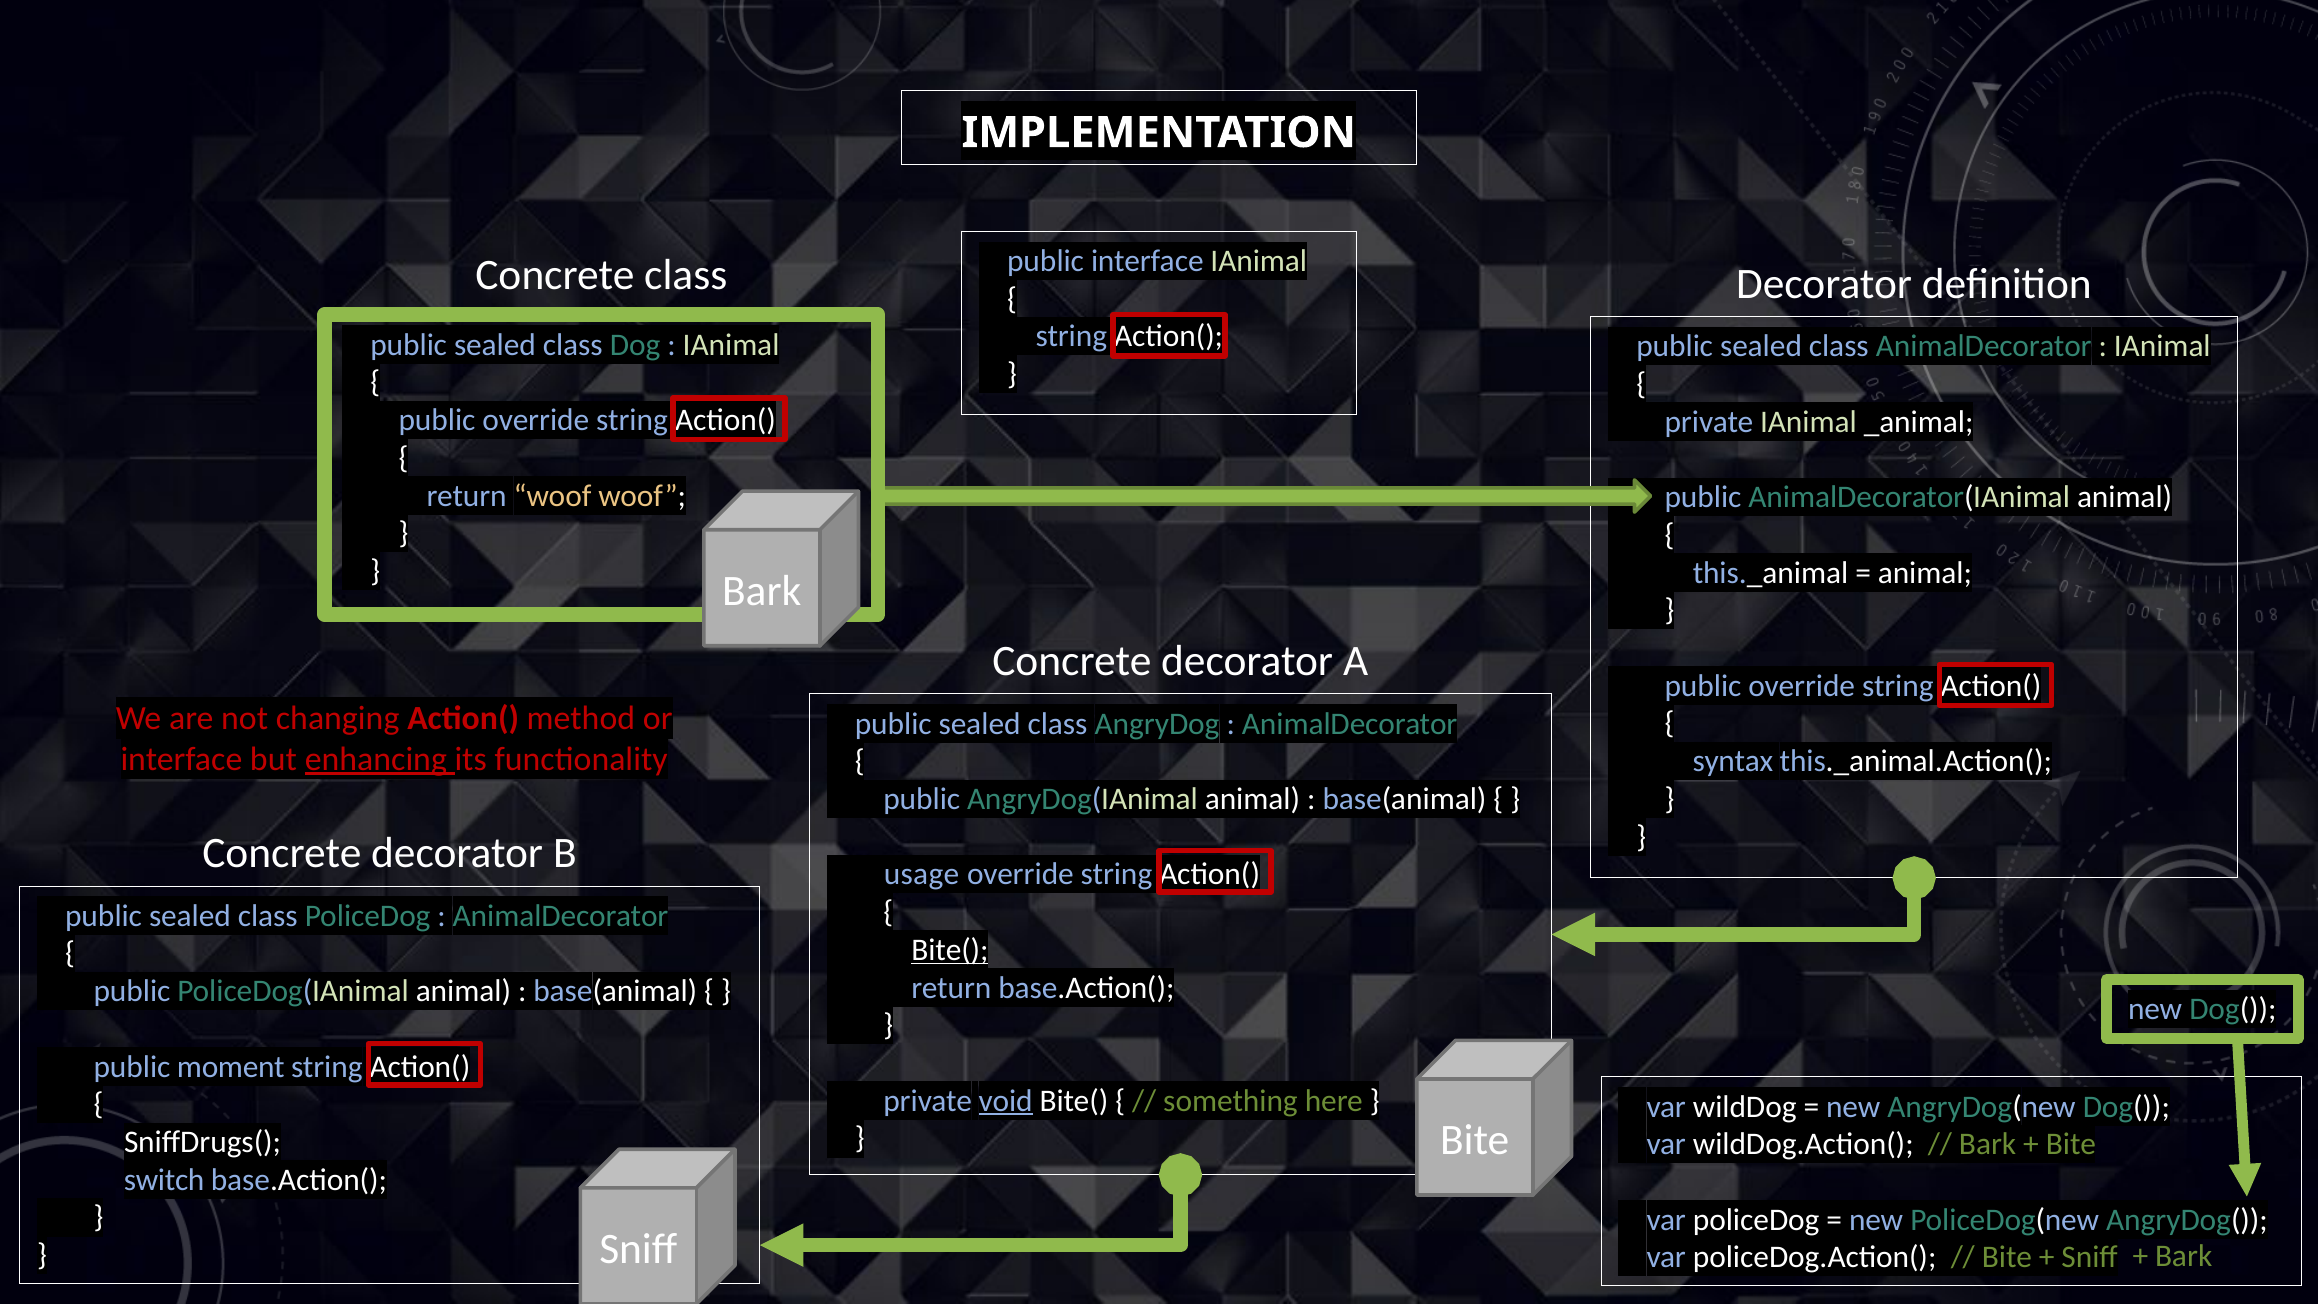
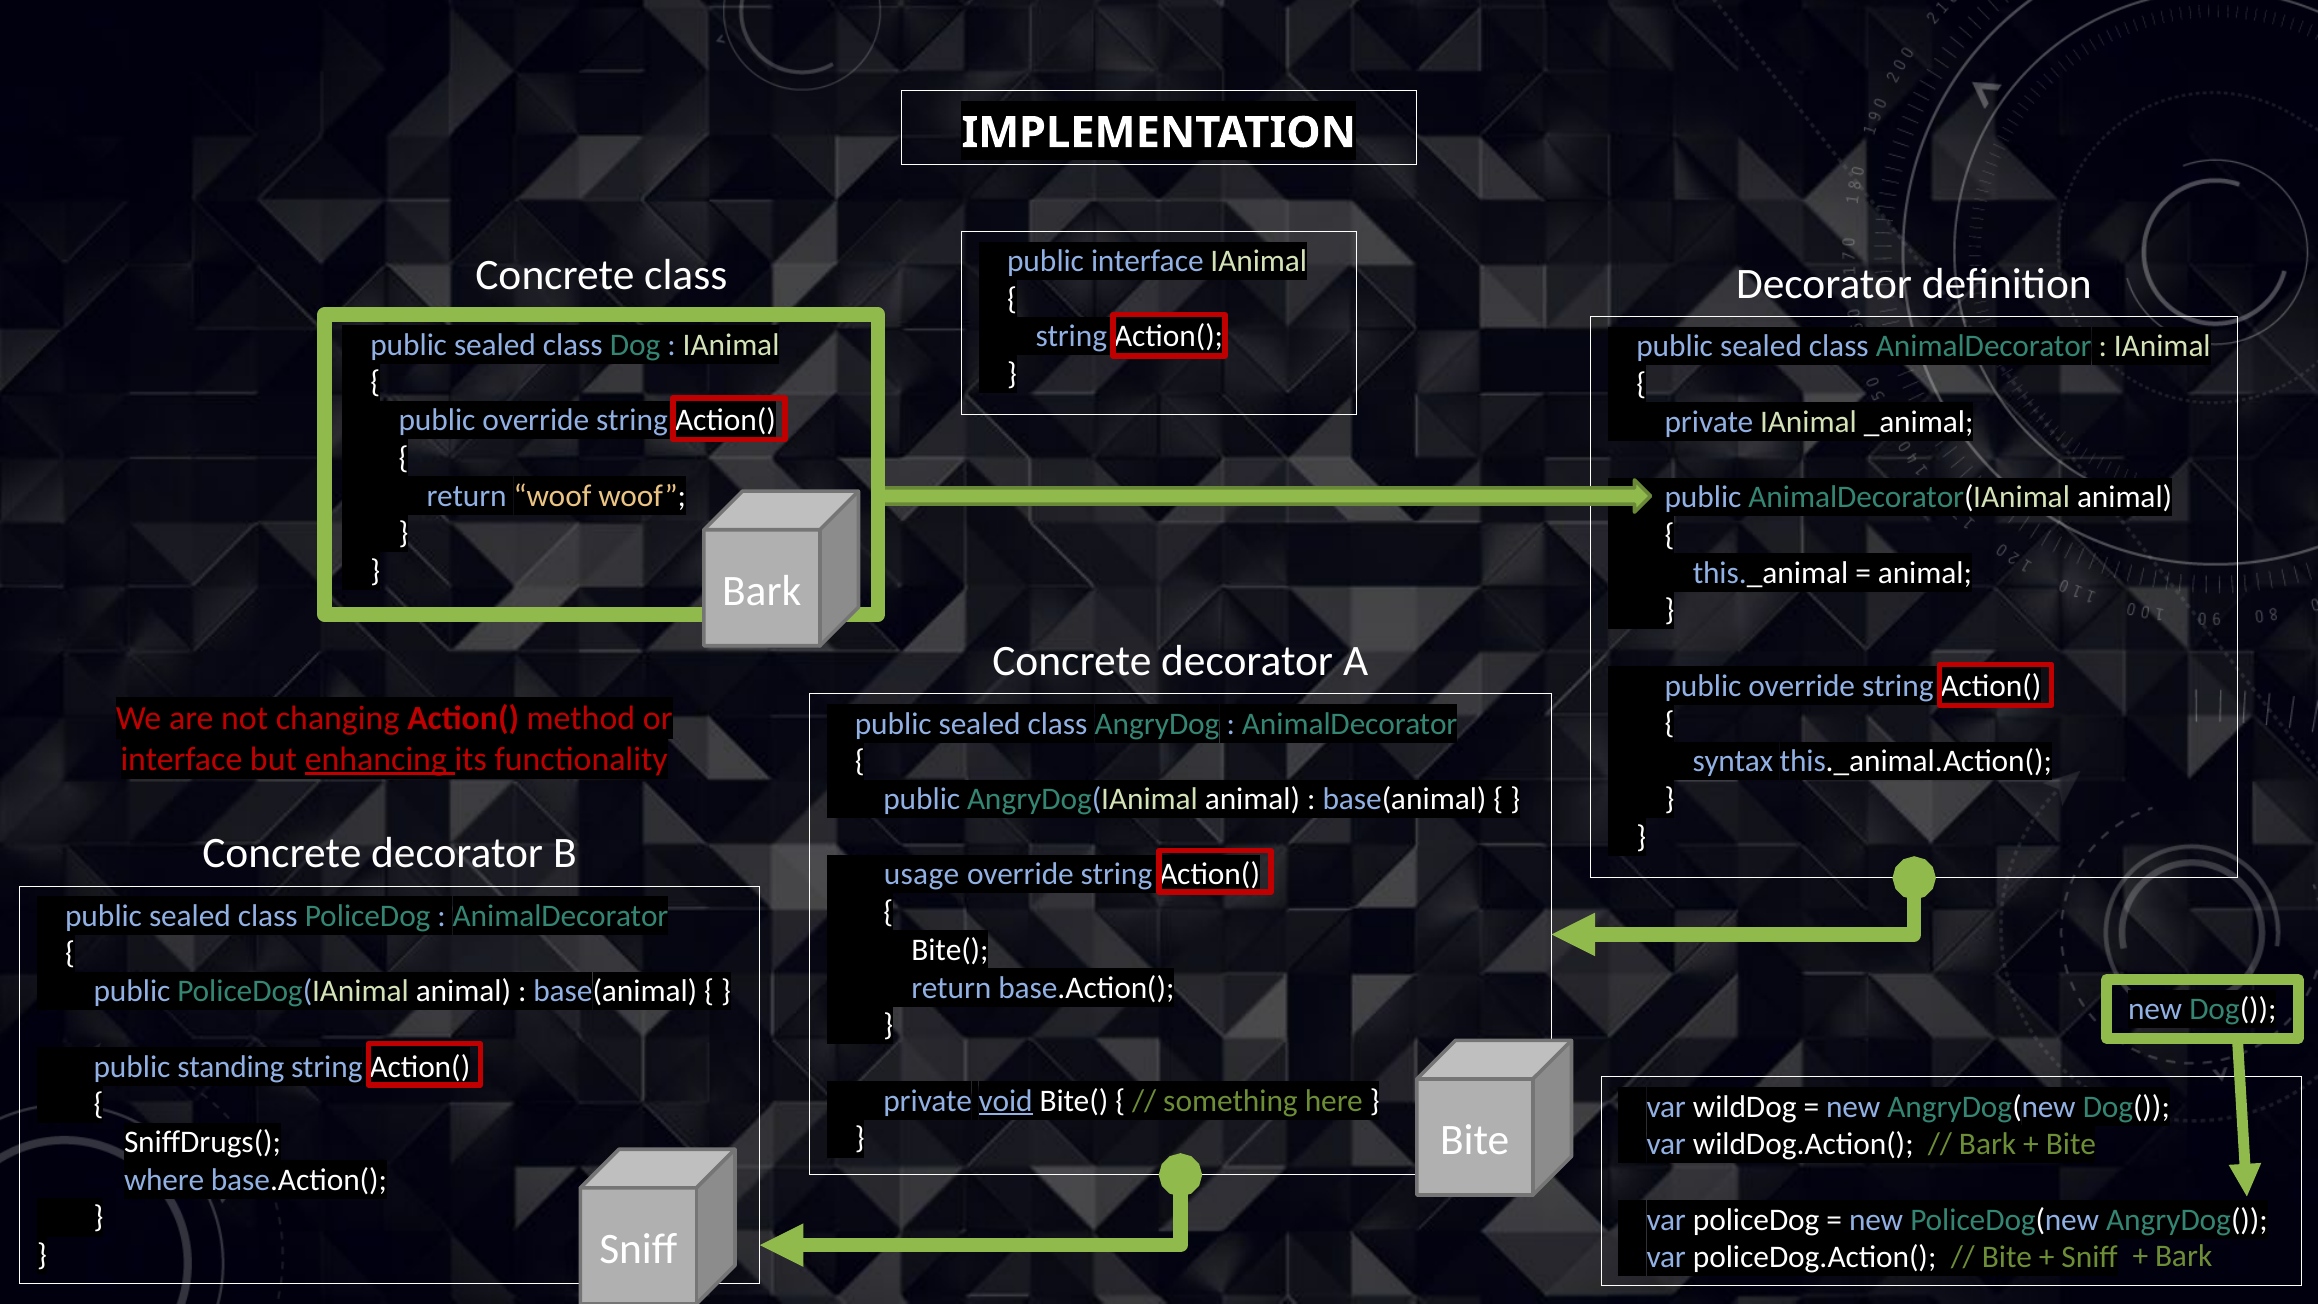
Bite( underline: present -> none (950, 950)
moment: moment -> standing (231, 1067)
switch: switch -> where (164, 1180)
